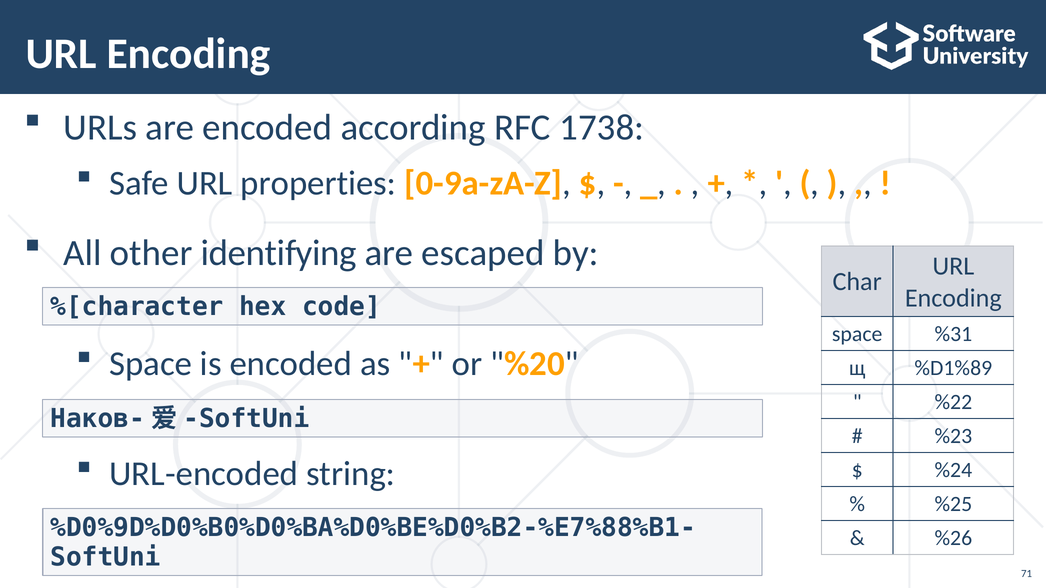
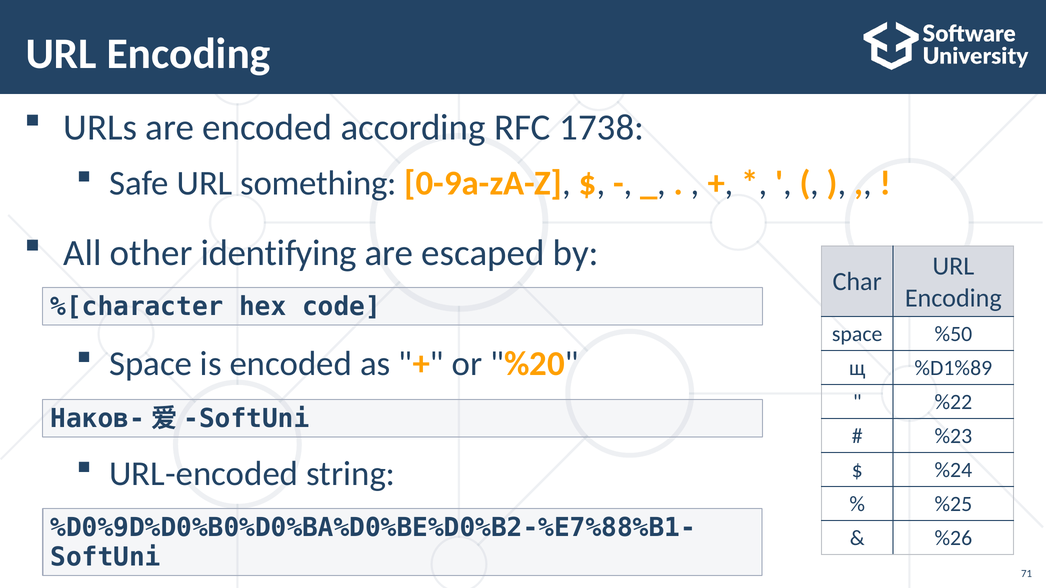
properties: properties -> something (318, 184)
%31: %31 -> %50 (953, 334)
